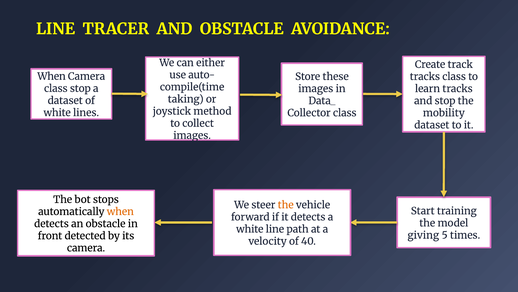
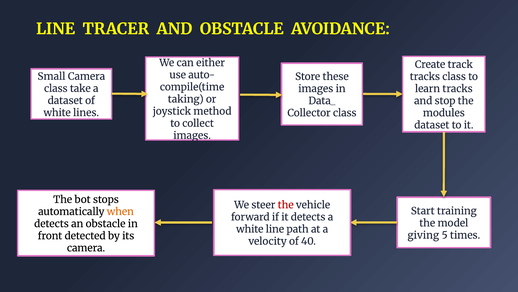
When: When -> Small (51, 76)
class stop: stop -> take (80, 88)
mobility: mobility -> modules (444, 113)
the colour: orange -> red (286, 205)
